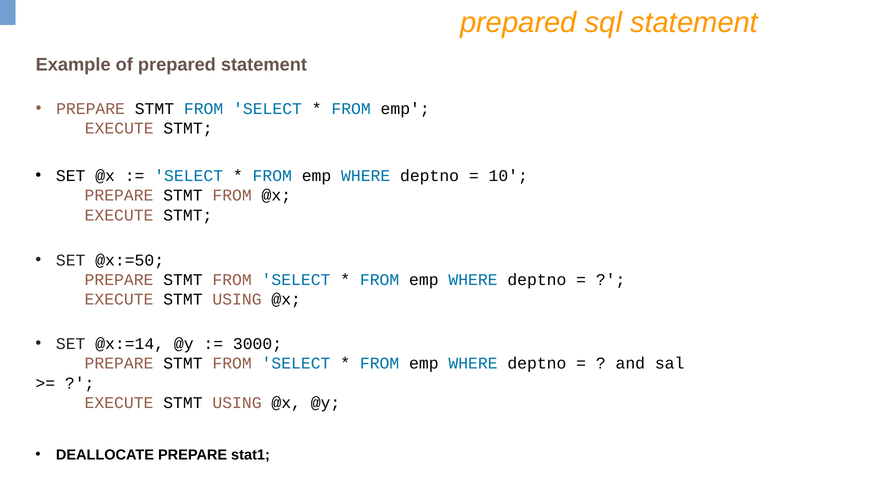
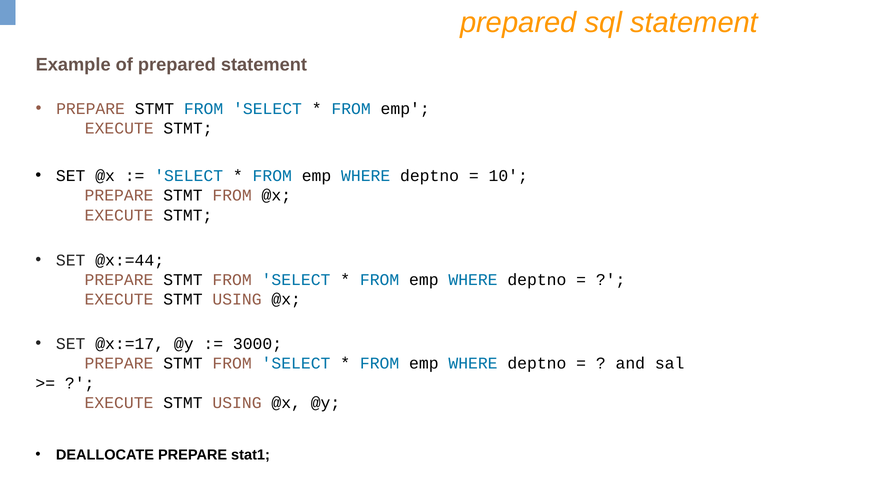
@x:=50: @x:=50 -> @x:=44 (130, 260)
@x:=14: @x:=14 -> @x:=17 (130, 344)
